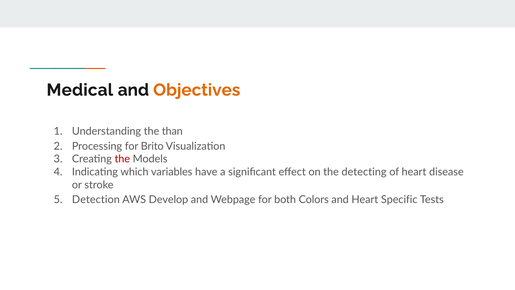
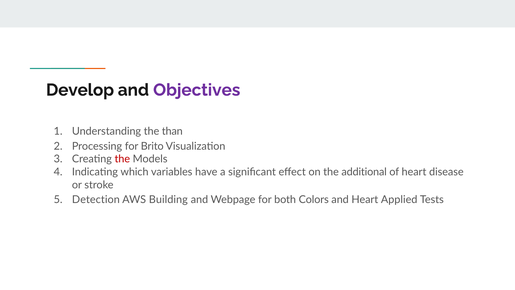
Medical: Medical -> Develop (80, 90)
Objectives colour: orange -> purple (197, 90)
detecting: detecting -> additional (364, 172)
Develop: Develop -> Building (168, 199)
Specific: Specific -> Applied (399, 199)
